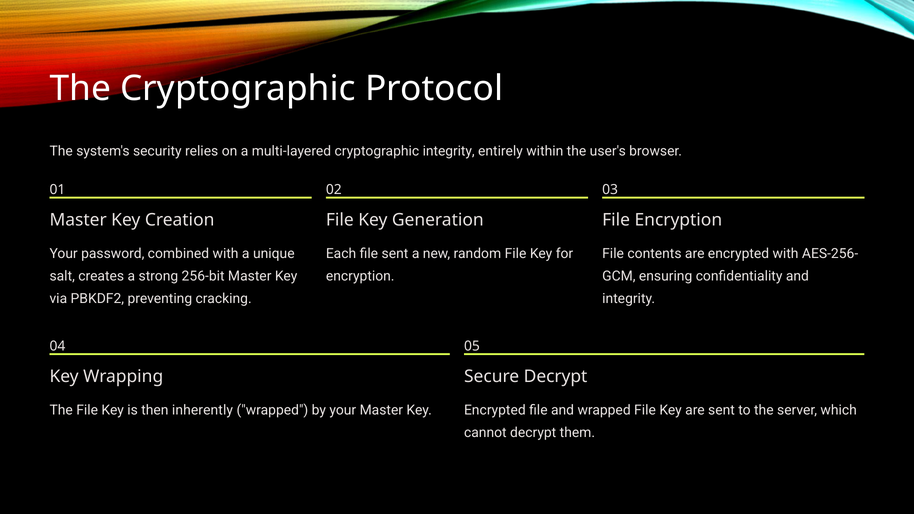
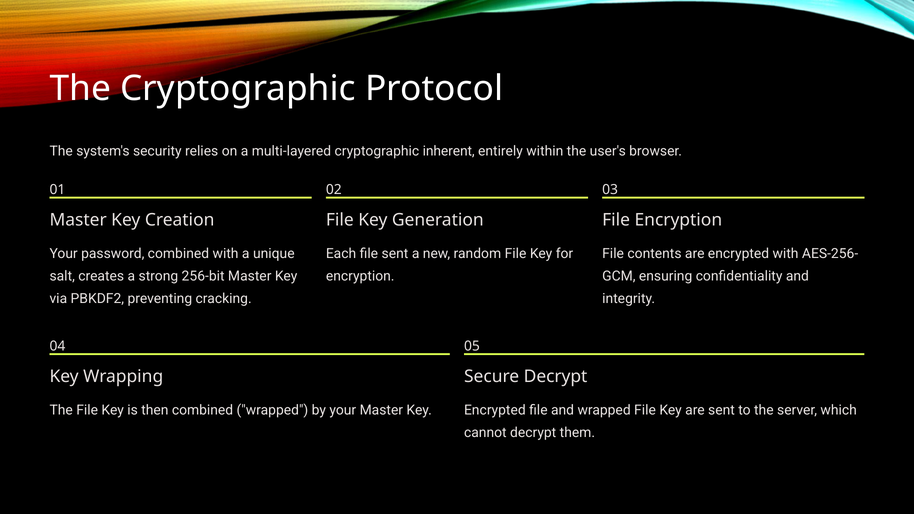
cryptographic integrity: integrity -> inherent (449, 151)
then inherently: inherently -> combined (203, 410)
